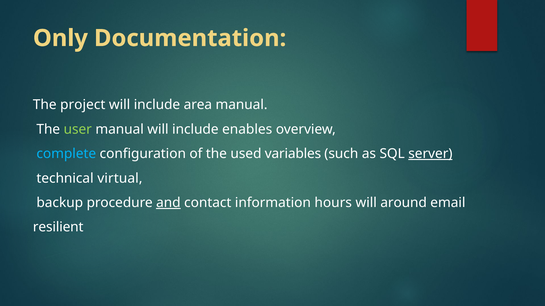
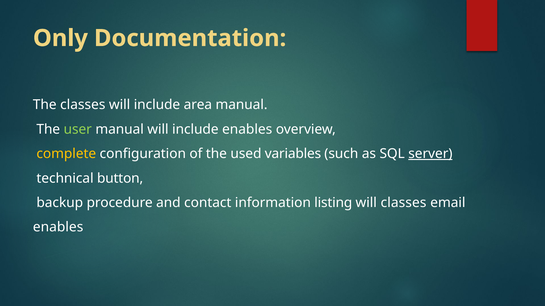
The project: project -> classes (83, 105)
complete colour: light blue -> yellow (66, 154)
virtual: virtual -> button (120, 179)
and underline: present -> none (168, 203)
hours: hours -> listing (333, 203)
will around: around -> classes (403, 203)
resilient: resilient -> enables (58, 228)
